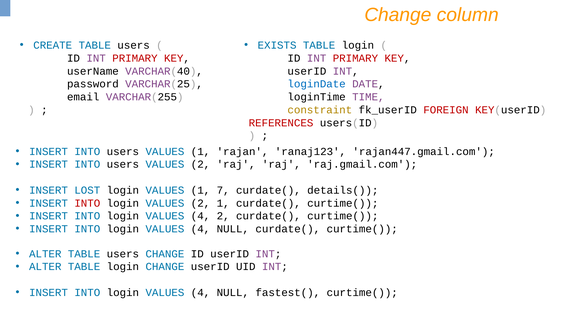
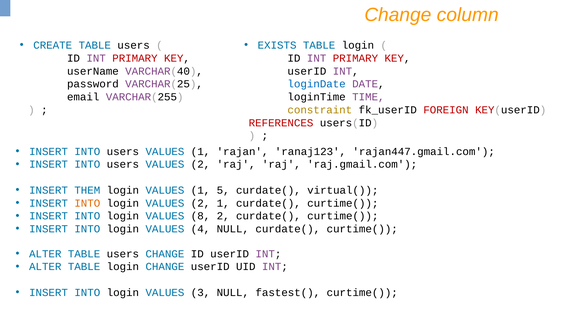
LOST: LOST -> THEM (87, 190)
7: 7 -> 5 (223, 190)
details(: details( -> virtual( (343, 190)
INTO colour: red -> orange (87, 203)
4: 4 -> 8 (201, 216)
4: 4 -> 3 (201, 293)
